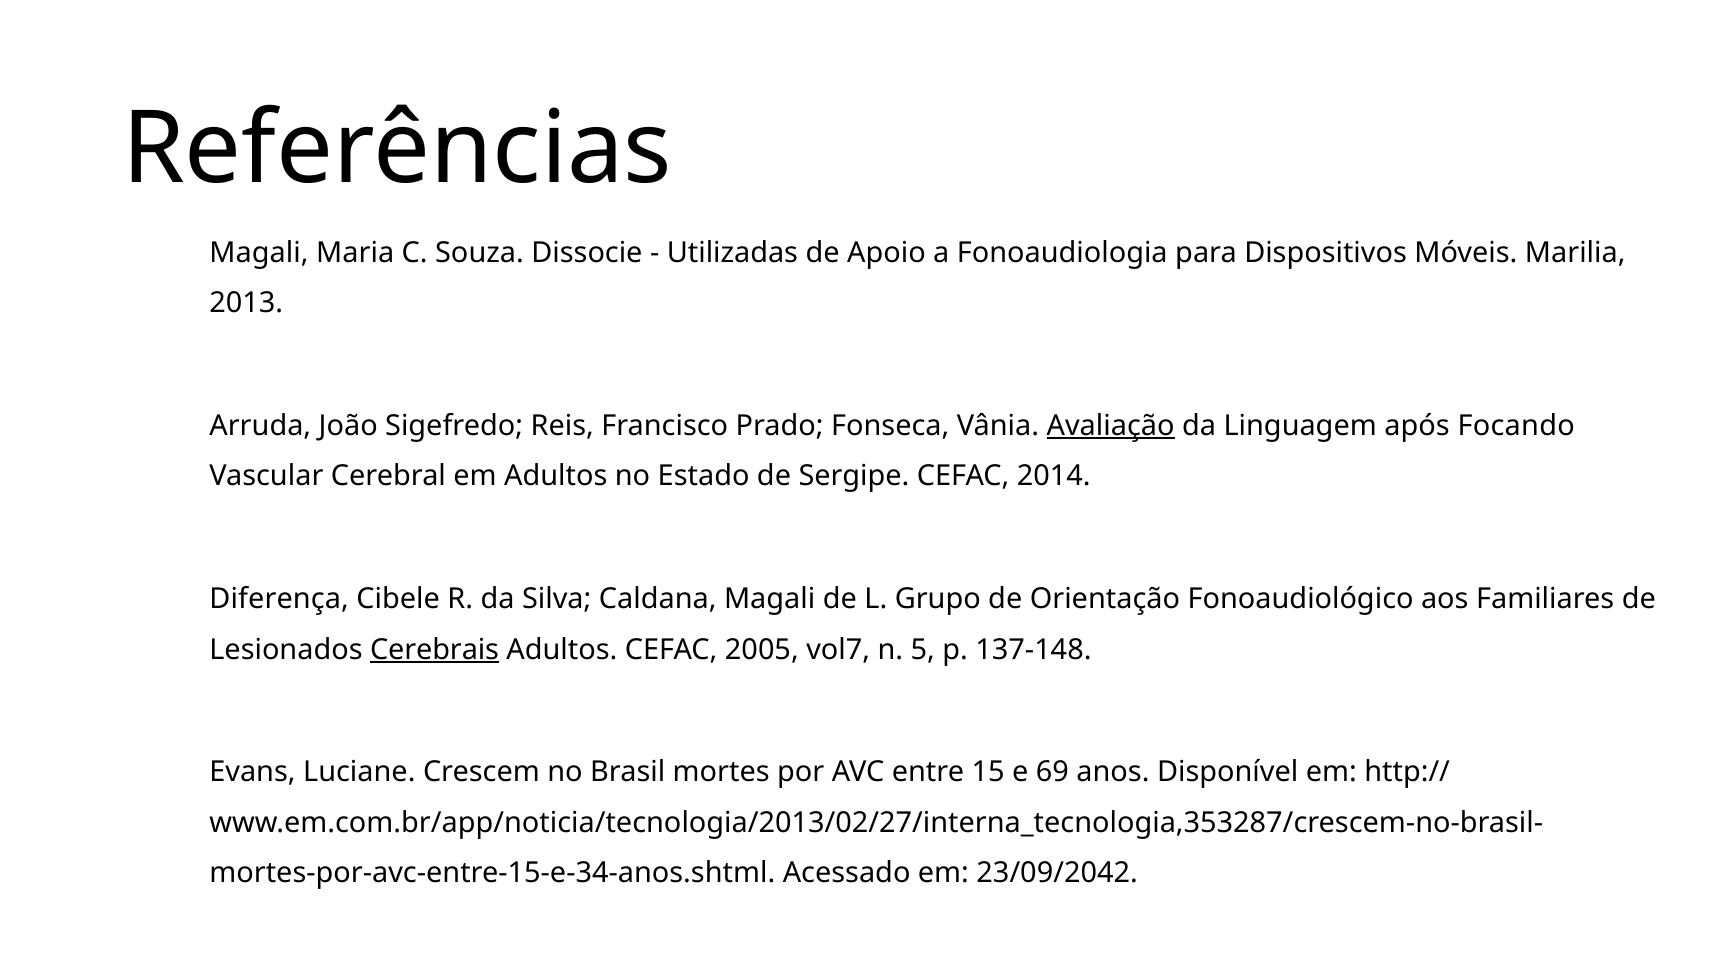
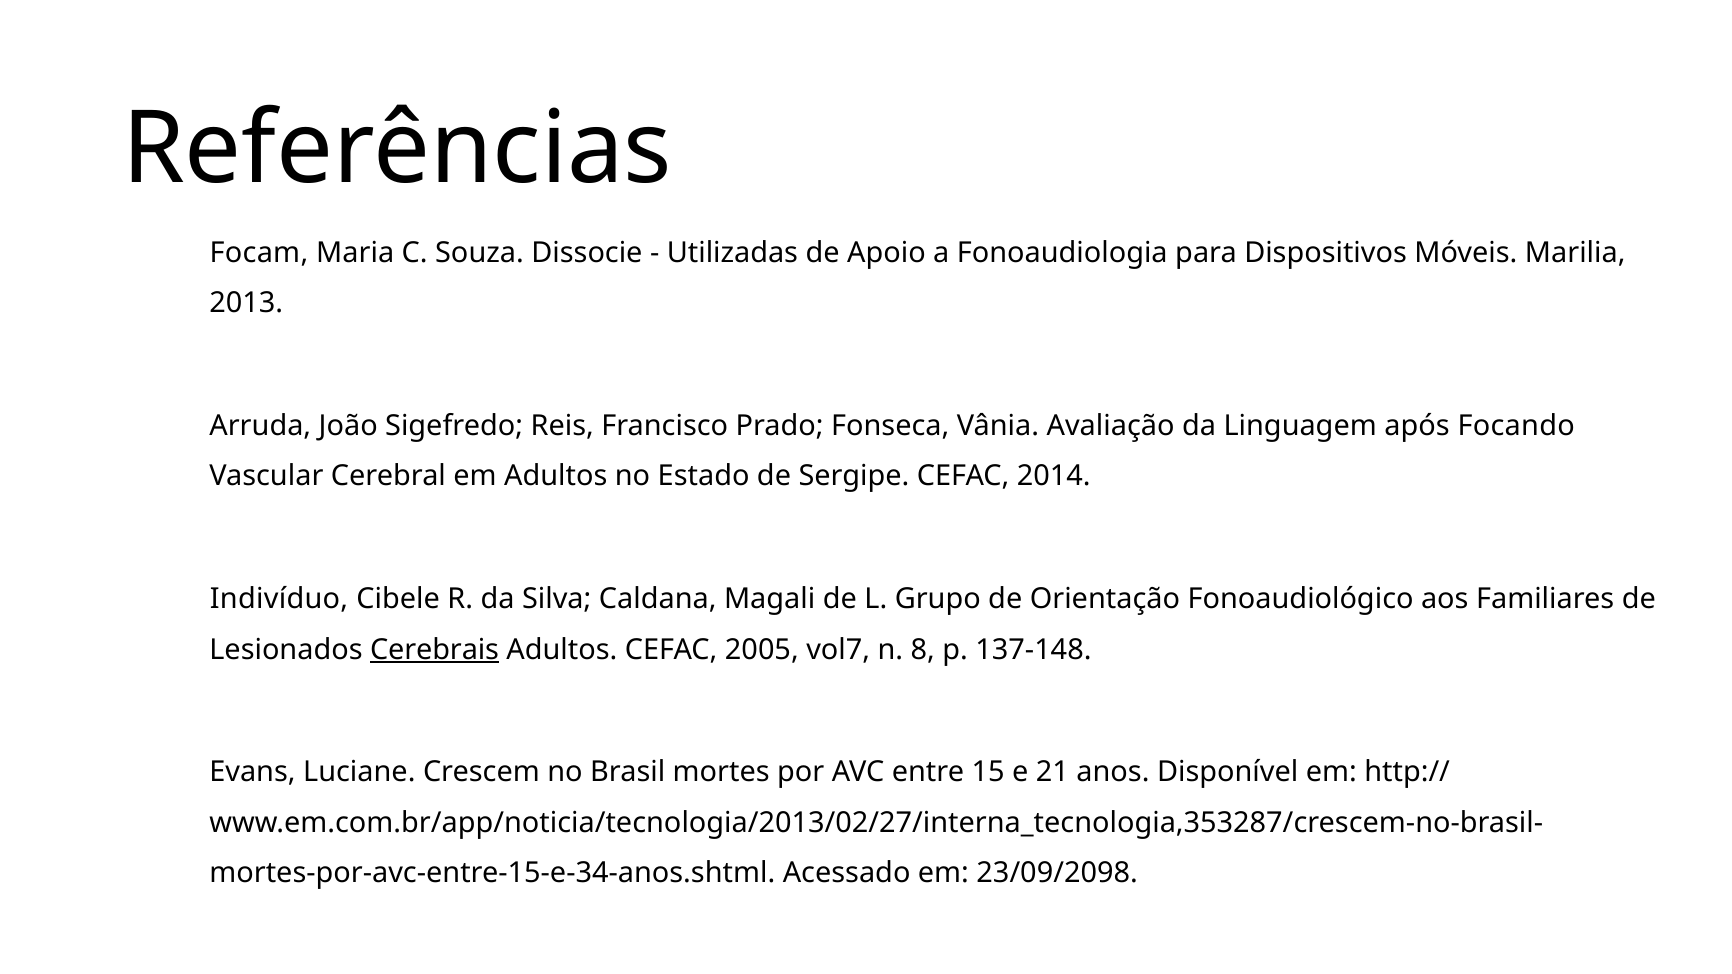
Magali: Magali -> Focam (259, 253)
Avaliação underline: present -> none (1111, 426)
Diferença: Diferença -> Indivíduo (279, 599)
5: 5 -> 8 (923, 650)
69: 69 -> 21 (1052, 772)
23/09/2042: 23/09/2042 -> 23/09/2098 (1057, 873)
